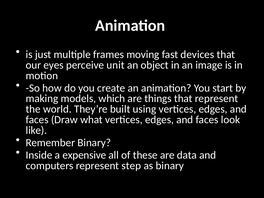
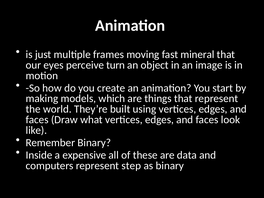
devices: devices -> mineral (197, 54)
unit: unit -> turn (116, 65)
